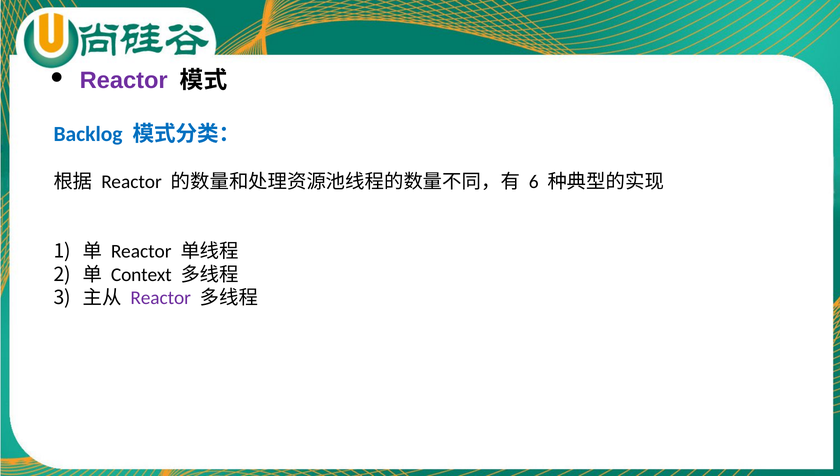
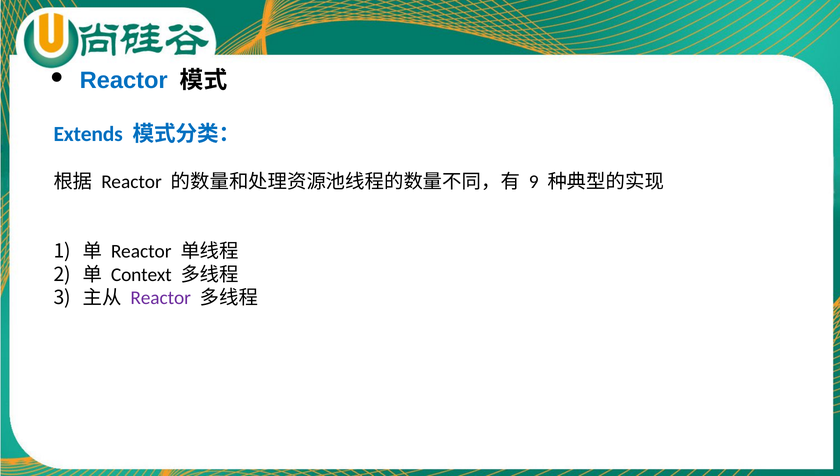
Reactor colour: purple -> blue (124, 80)
Backlog: Backlog -> Extends (88, 134)
6: 6 -> 9 (534, 182)
